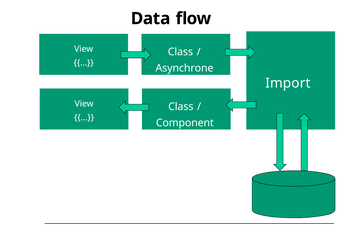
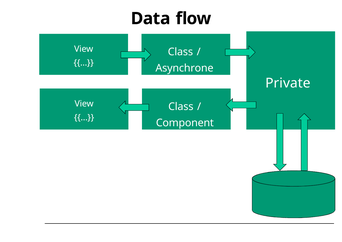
Import: Import -> Private (288, 83)
